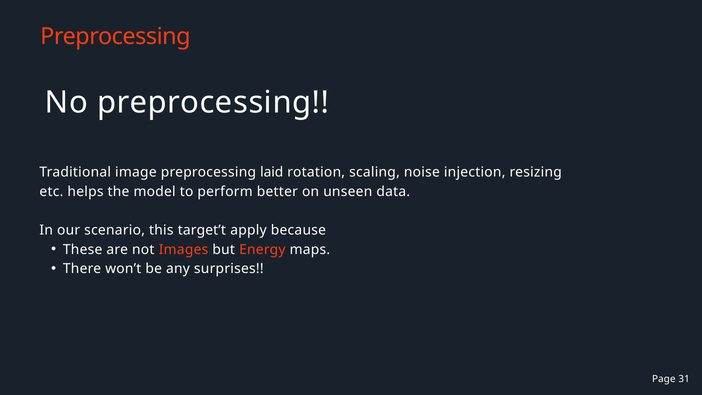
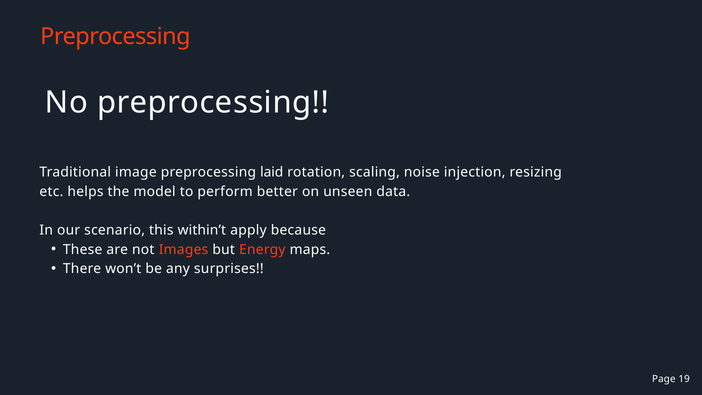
target’t: target’t -> within’t (202, 230)
31: 31 -> 19 (684, 379)
